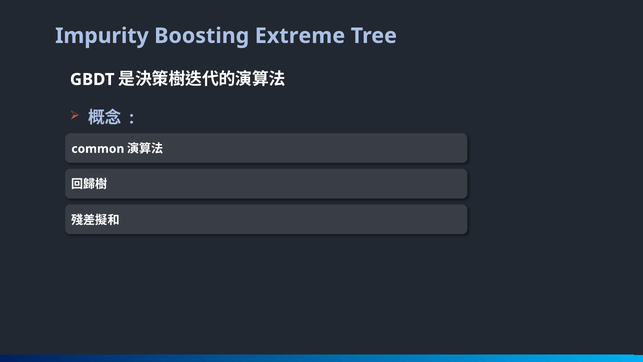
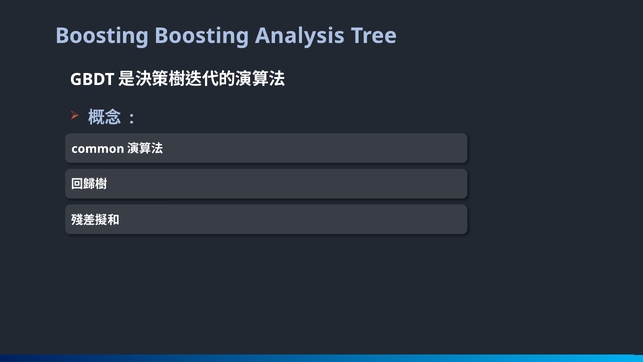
Impurity: Impurity -> Boosting (102, 36)
Extreme: Extreme -> Analysis (300, 36)
